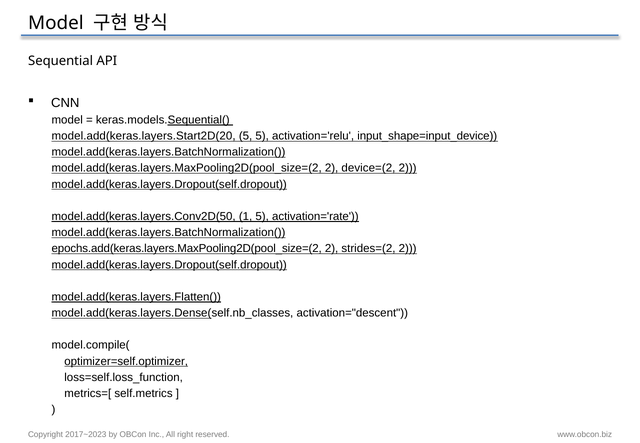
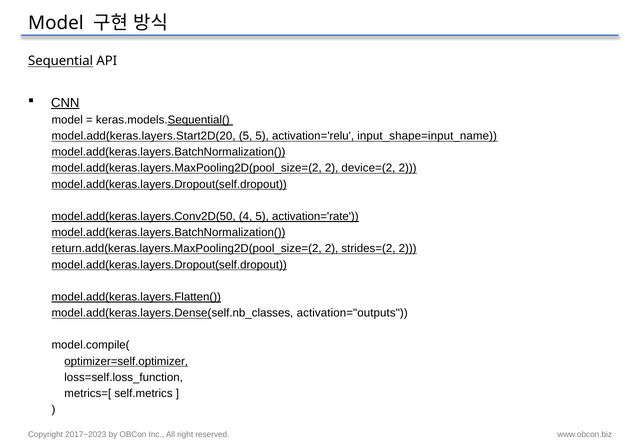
Sequential underline: none -> present (61, 61)
CNN underline: none -> present (65, 103)
input_shape=input_device: input_shape=input_device -> input_shape=input_name (427, 136)
1: 1 -> 4 (246, 216)
epochs.add(keras.layers.MaxPooling2D(pool_size=(2: epochs.add(keras.layers.MaxPooling2D(pool_size=(2 -> return.add(keras.layers.MaxPooling2D(pool_size=(2 (187, 249)
activation="descent: activation="descent -> activation="outputs (352, 313)
